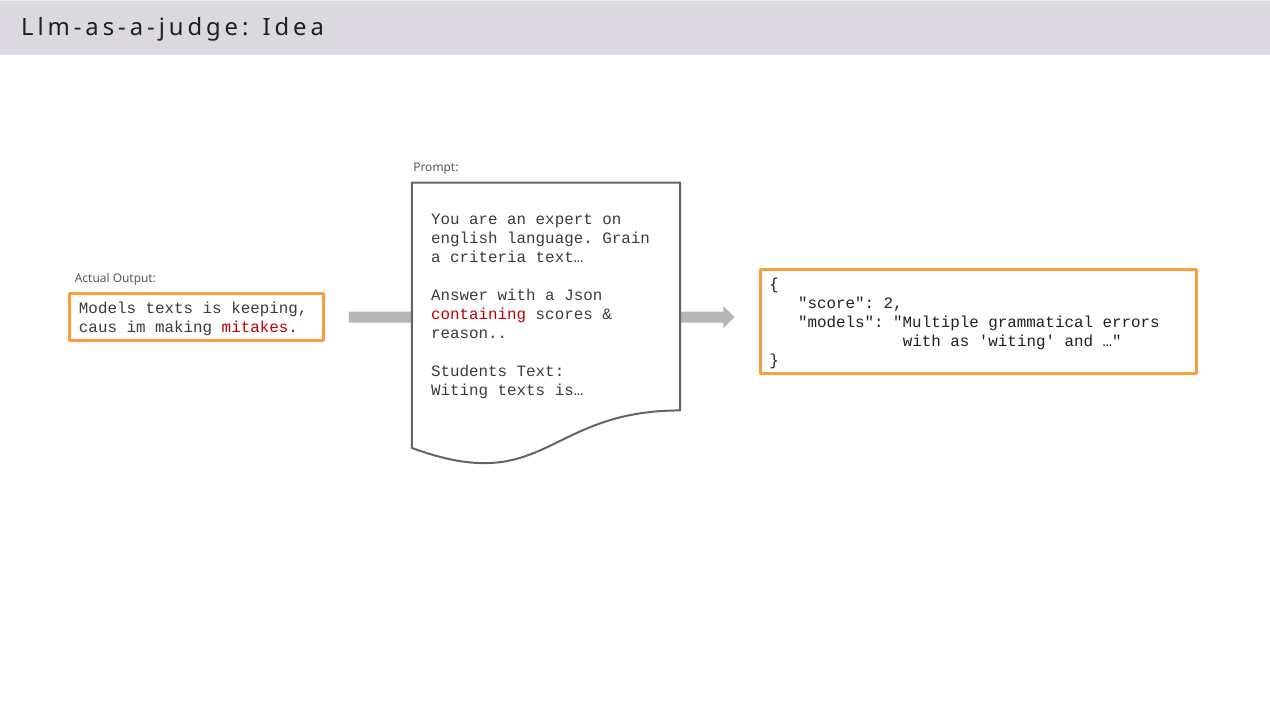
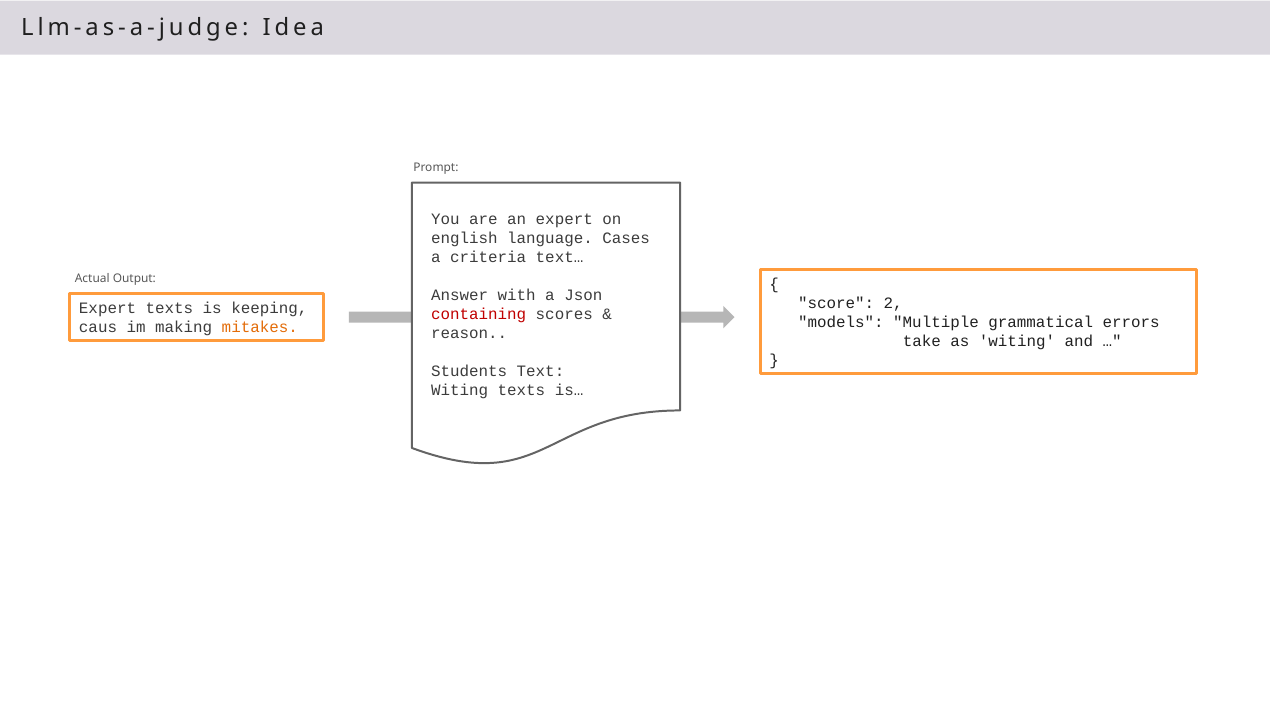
Grain: Grain -> Cases (626, 238)
Models: Models -> Expert (108, 309)
mitakes colour: red -> orange (260, 328)
with: with -> take (922, 342)
